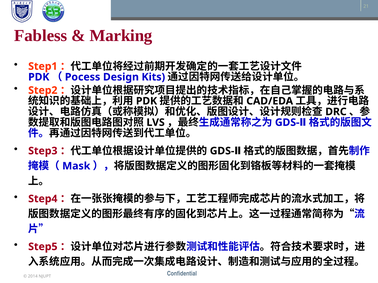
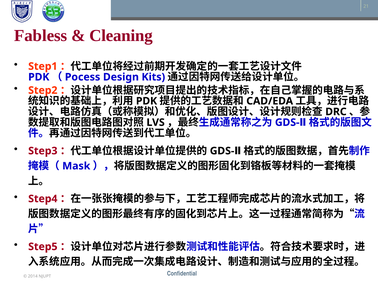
Marking: Marking -> Cleaning (121, 36)
